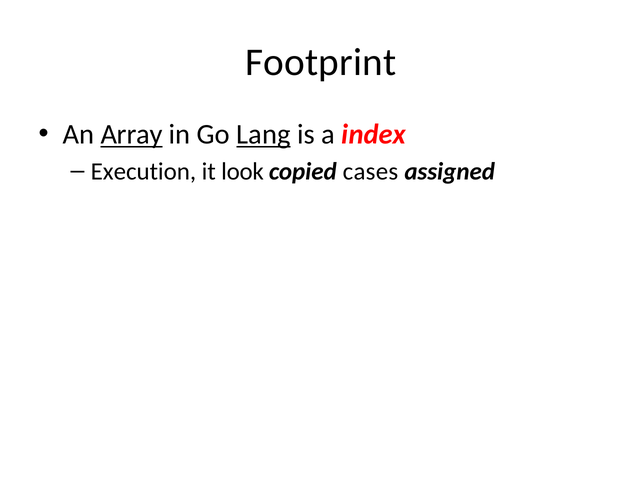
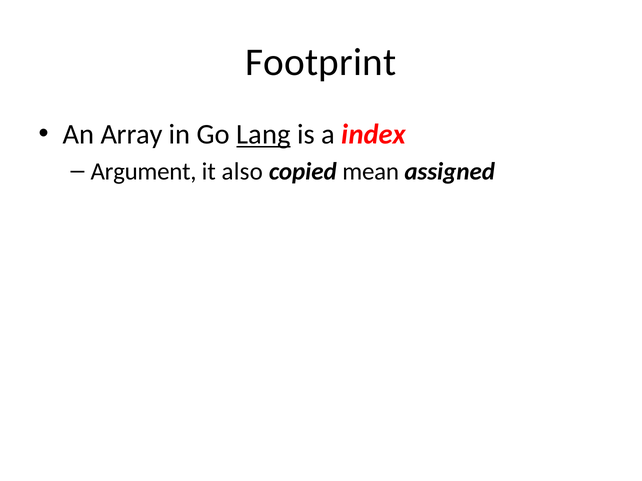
Array underline: present -> none (132, 135)
Execution: Execution -> Argument (144, 172)
look: look -> also (242, 172)
cases: cases -> mean (371, 172)
